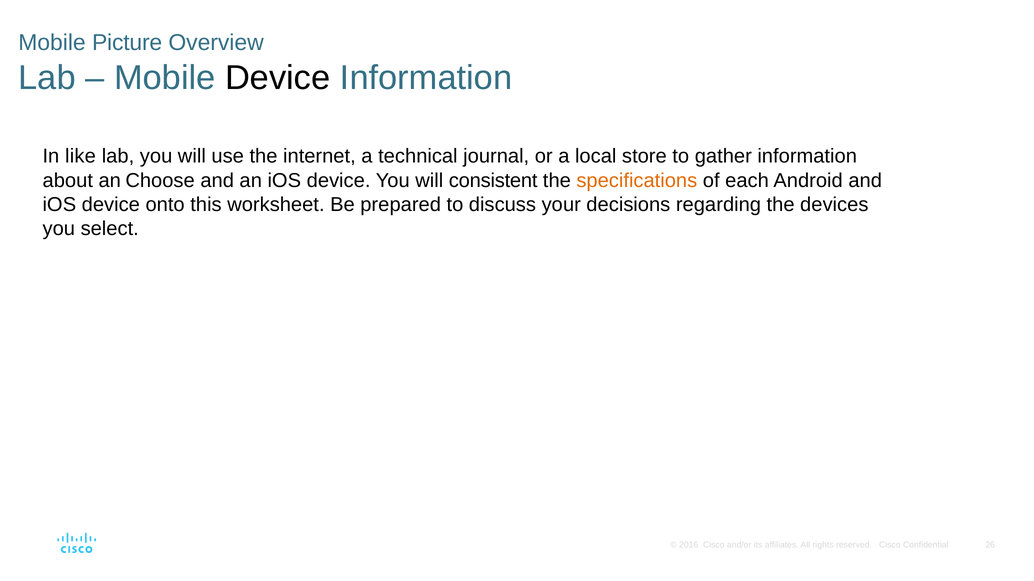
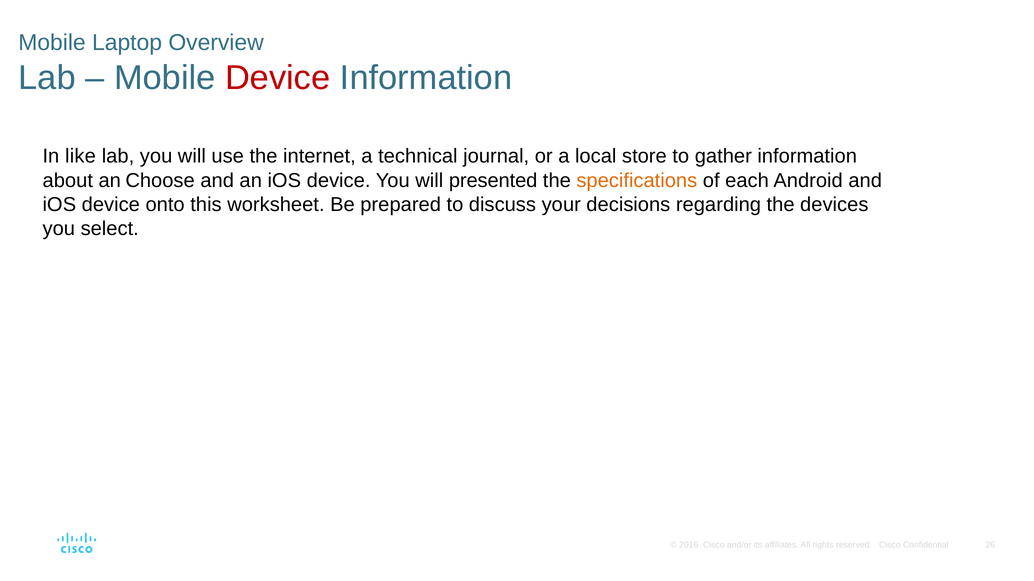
Picture: Picture -> Laptop (127, 43)
Device colour: black -> red (278, 78)
consistent: consistent -> presented (493, 181)
